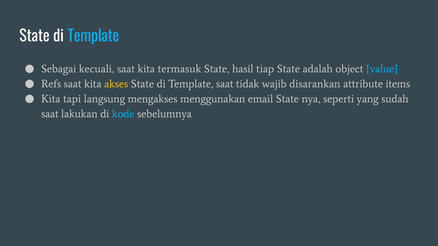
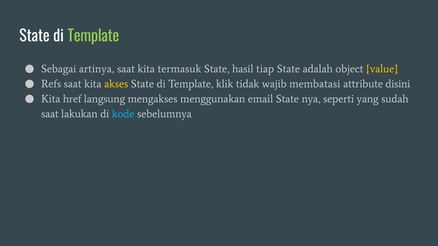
Template colour: light blue -> light green (93, 36)
kecuali: kecuali -> artinya (97, 69)
value colour: light blue -> yellow (382, 69)
Template saat: saat -> klik (225, 84)
disarankan: disarankan -> membatasi (315, 84)
items: items -> disini (398, 84)
tapi: tapi -> href (72, 99)
